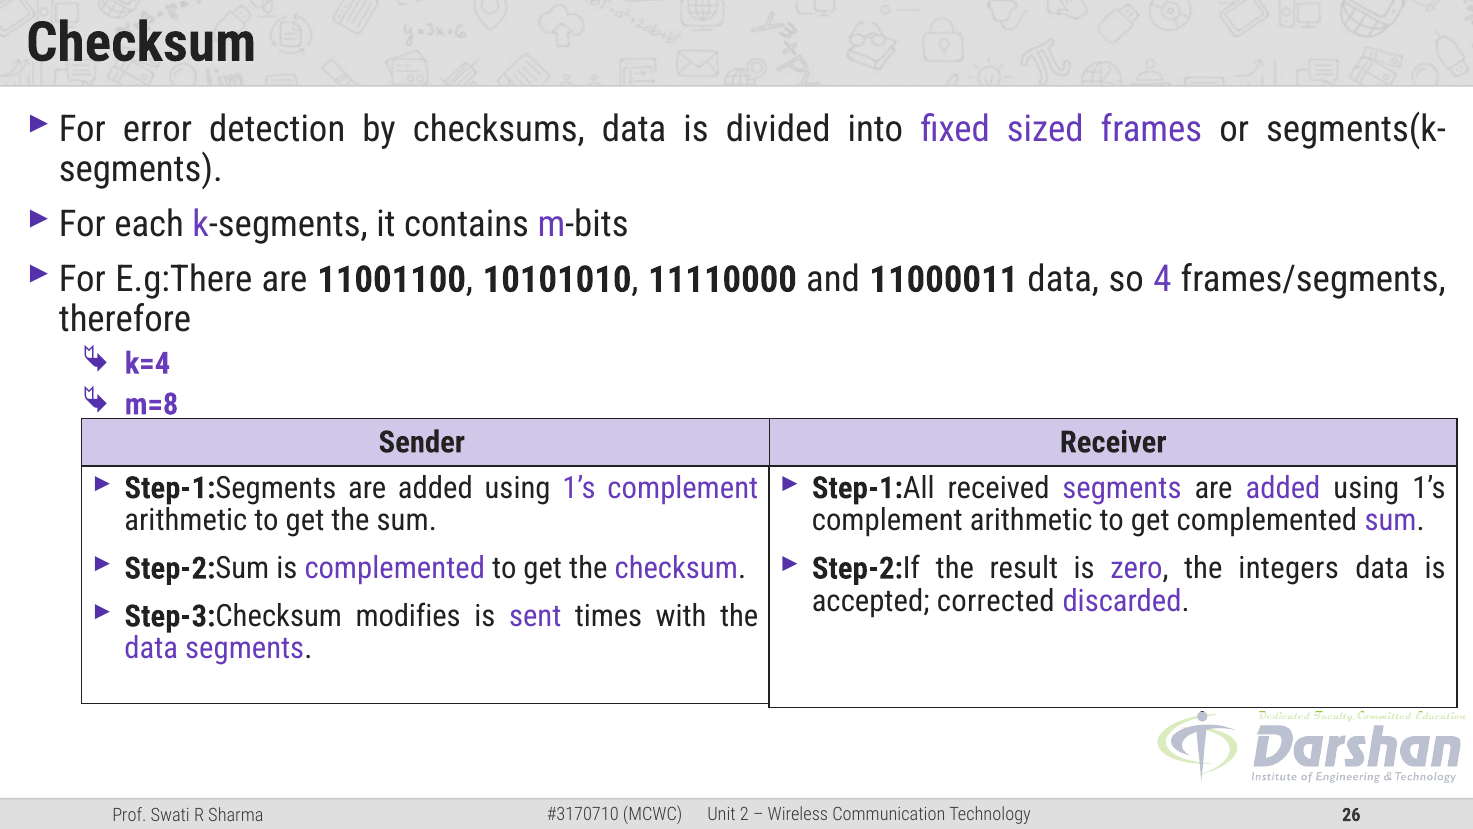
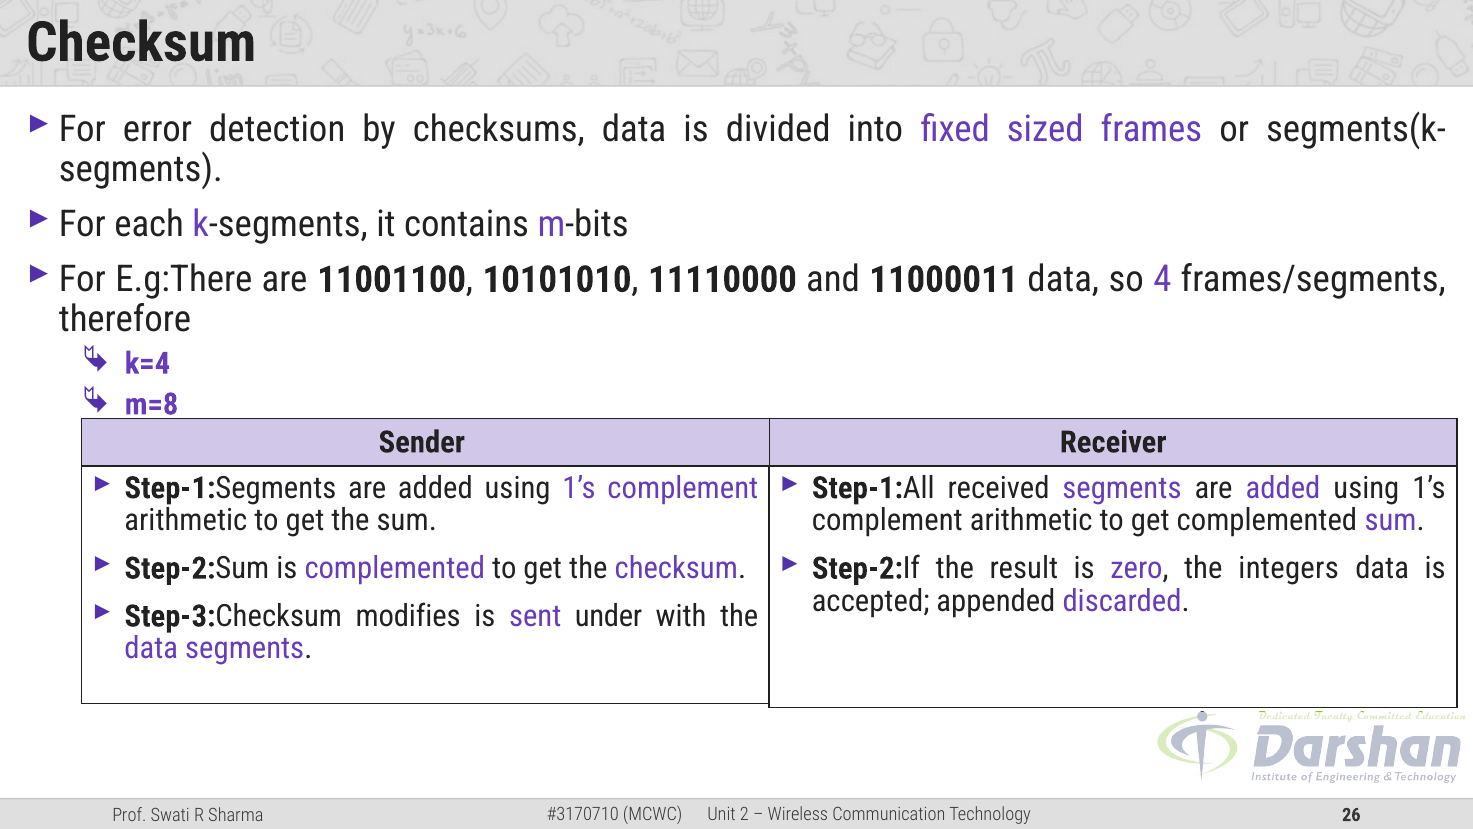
corrected: corrected -> appended (996, 601)
times: times -> under (609, 616)
